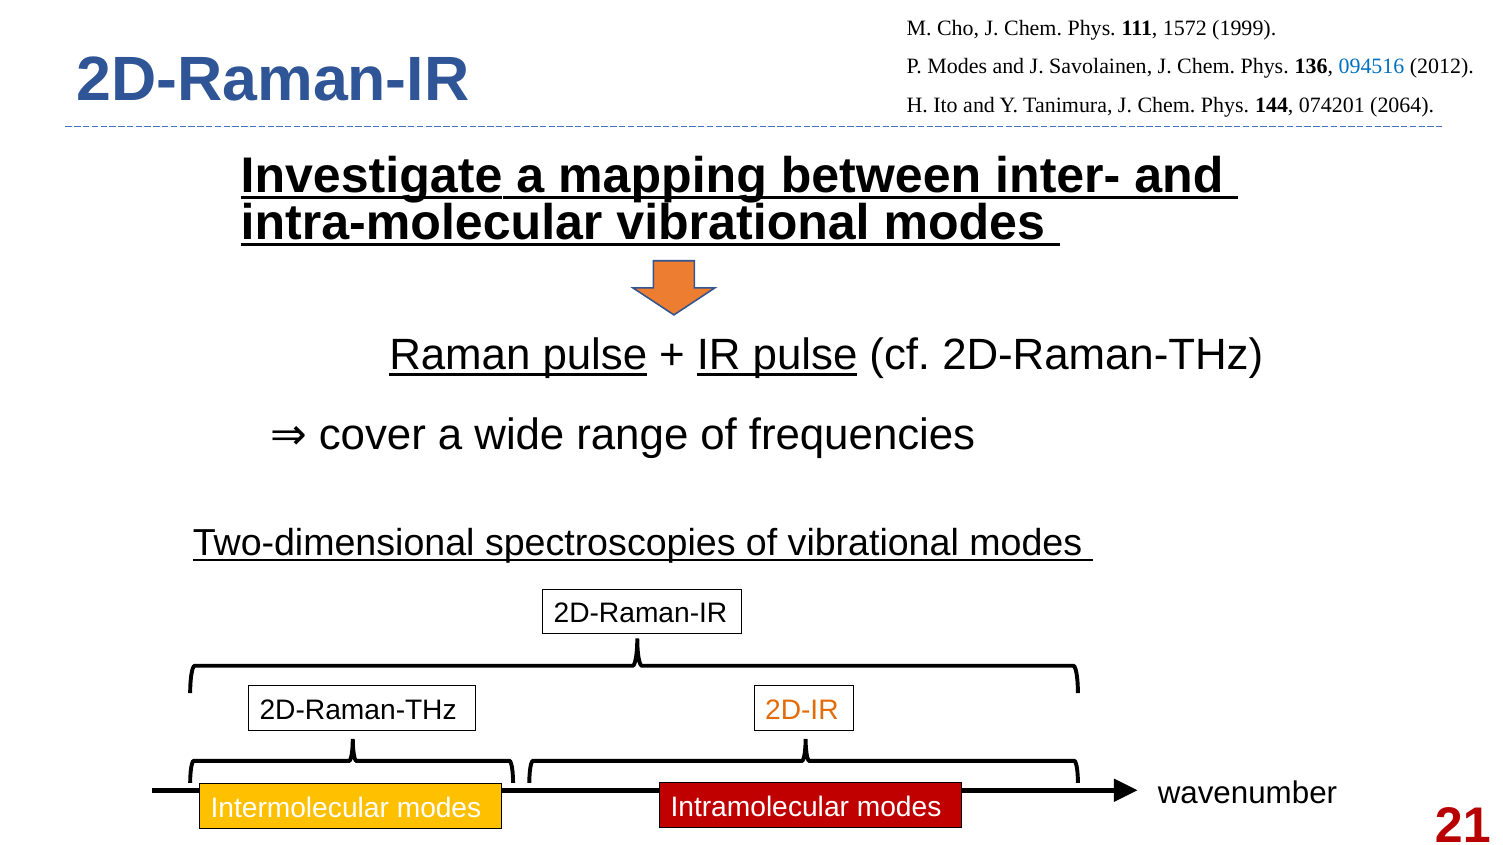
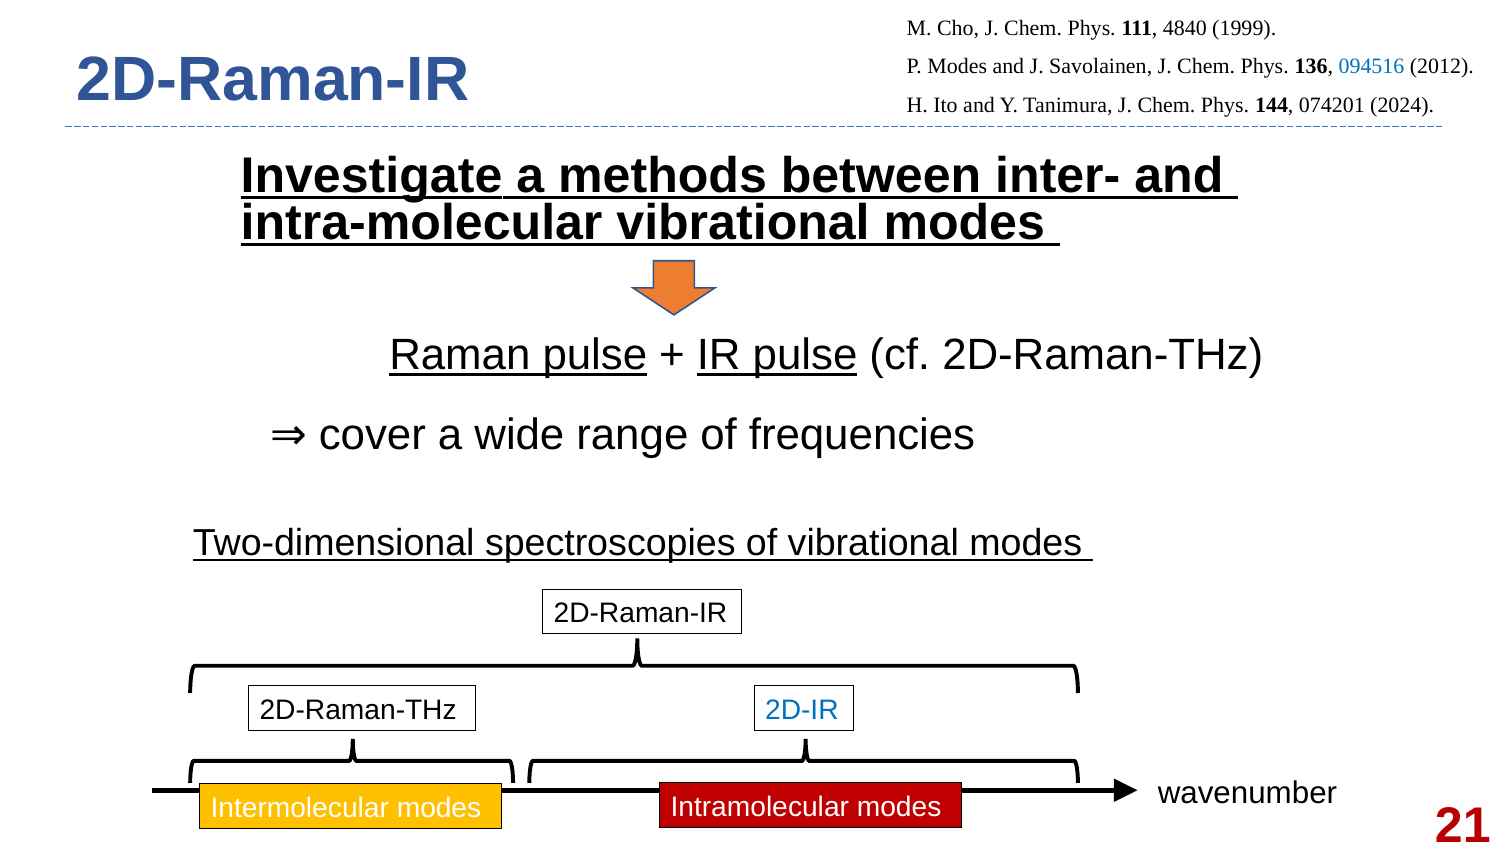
1572: 1572 -> 4840 (1185, 28)
2064: 2064 -> 2024 (1402, 105)
mapping: mapping -> methods (663, 176)
2D-IR colour: orange -> blue (802, 711)
